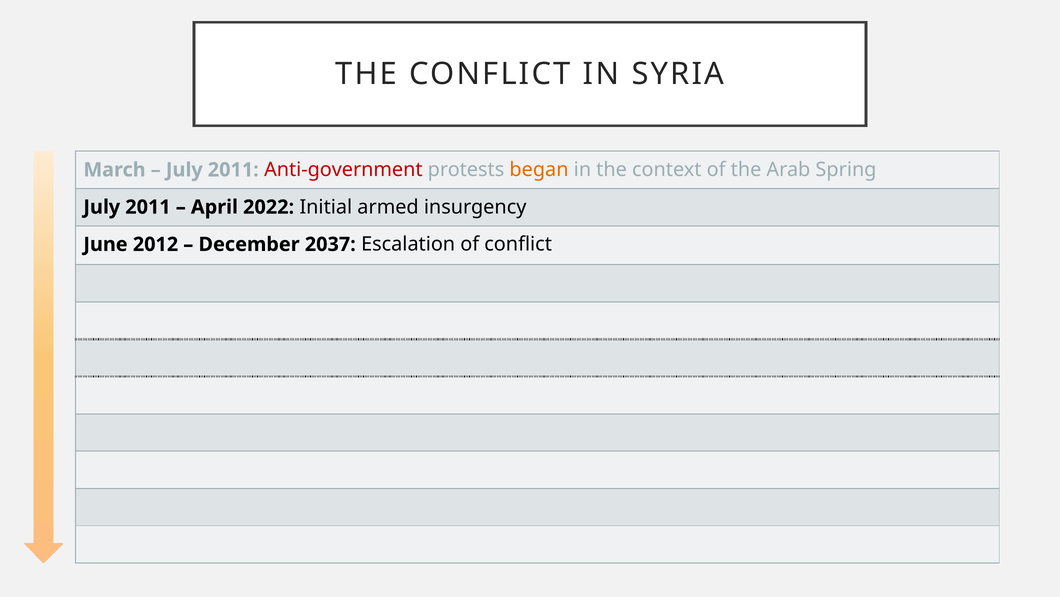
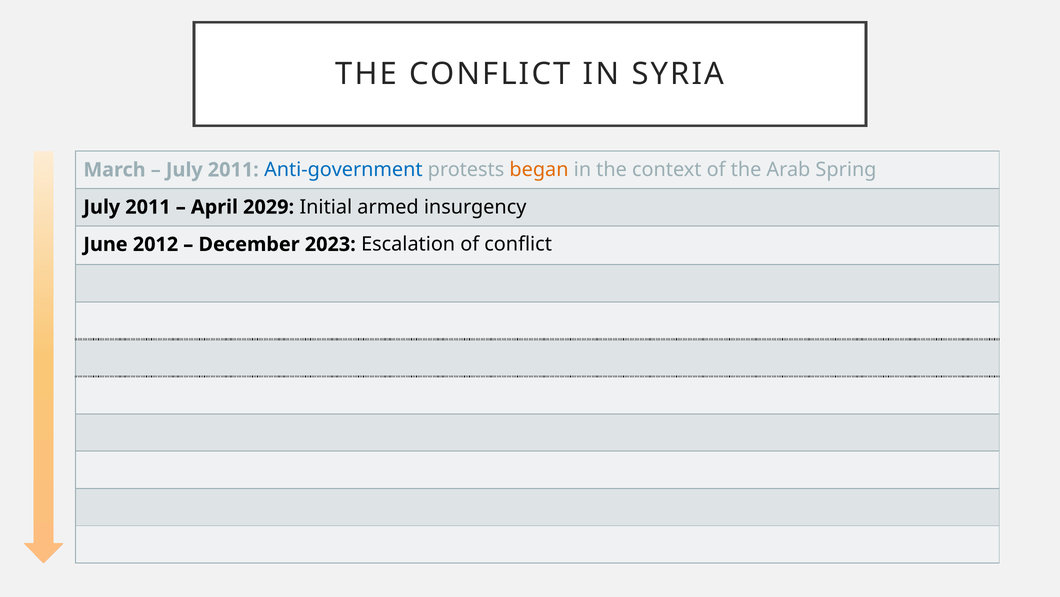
Anti-government colour: red -> blue (343, 170)
2022: 2022 -> 2029 (269, 207)
2037: 2037 -> 2023 (330, 244)
